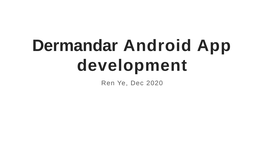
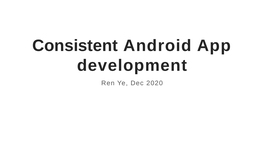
Dermandar: Dermandar -> Consistent (75, 46)
